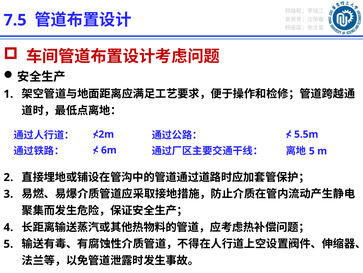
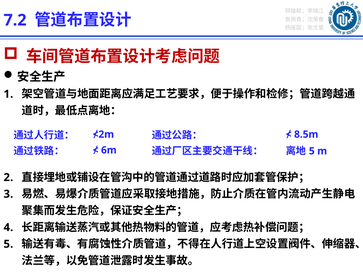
7.5: 7.5 -> 7.2 (15, 20)
5.5m: 5.5m -> 8.5m (306, 134)
